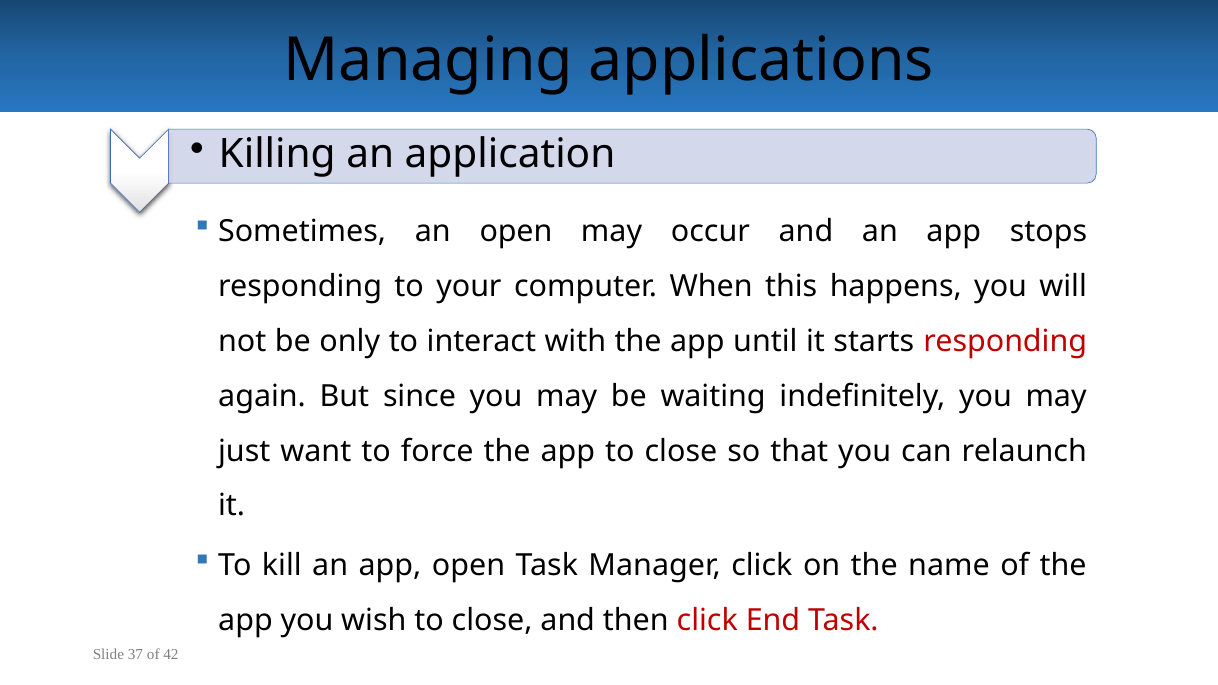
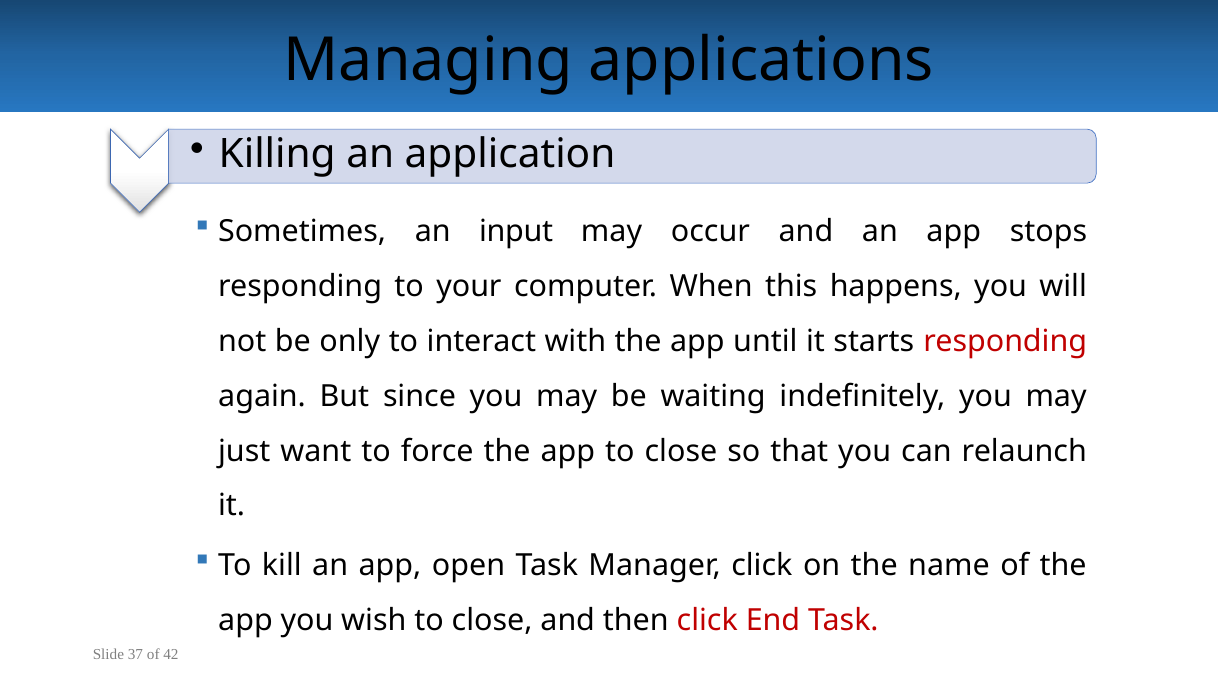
an open: open -> input (516, 232)
